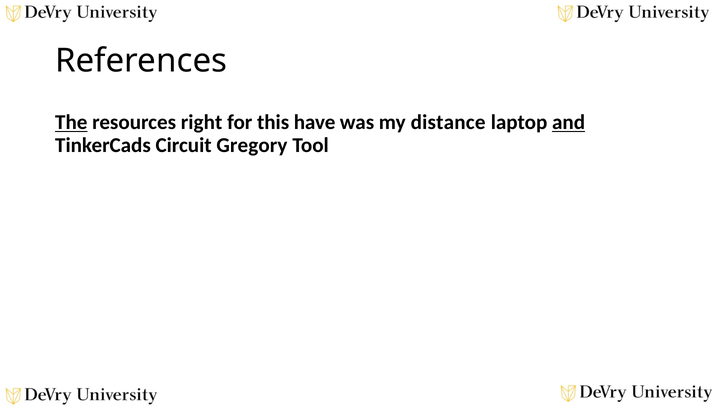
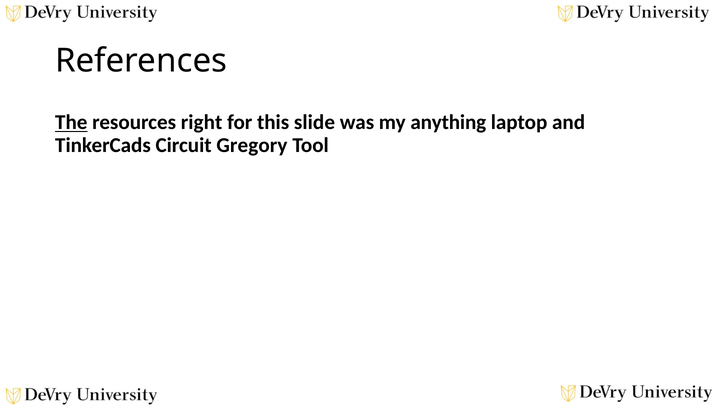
have: have -> slide (314, 122)
distance: distance -> anything (448, 122)
and underline: present -> none (569, 122)
